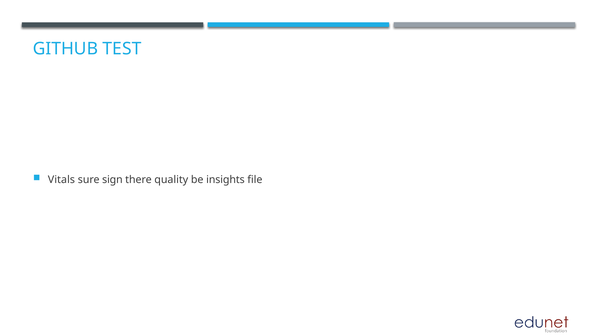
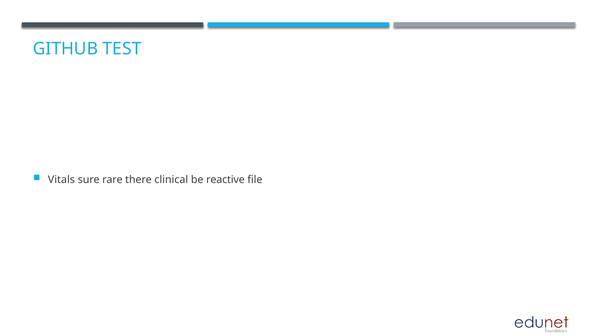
sign: sign -> rare (112, 180)
quality: quality -> clinical (171, 180)
insights: insights -> reactive (225, 180)
